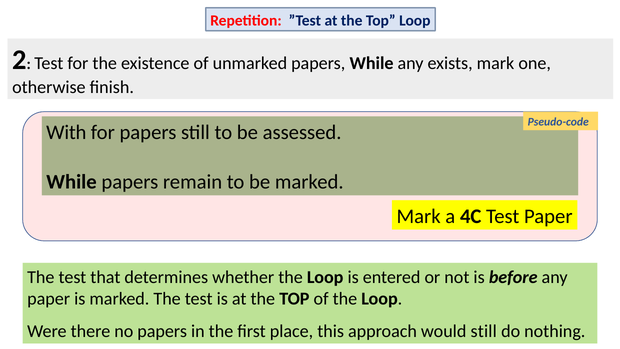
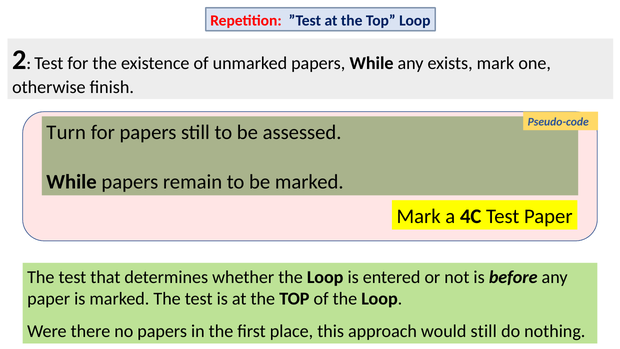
With: With -> Turn (66, 132)
